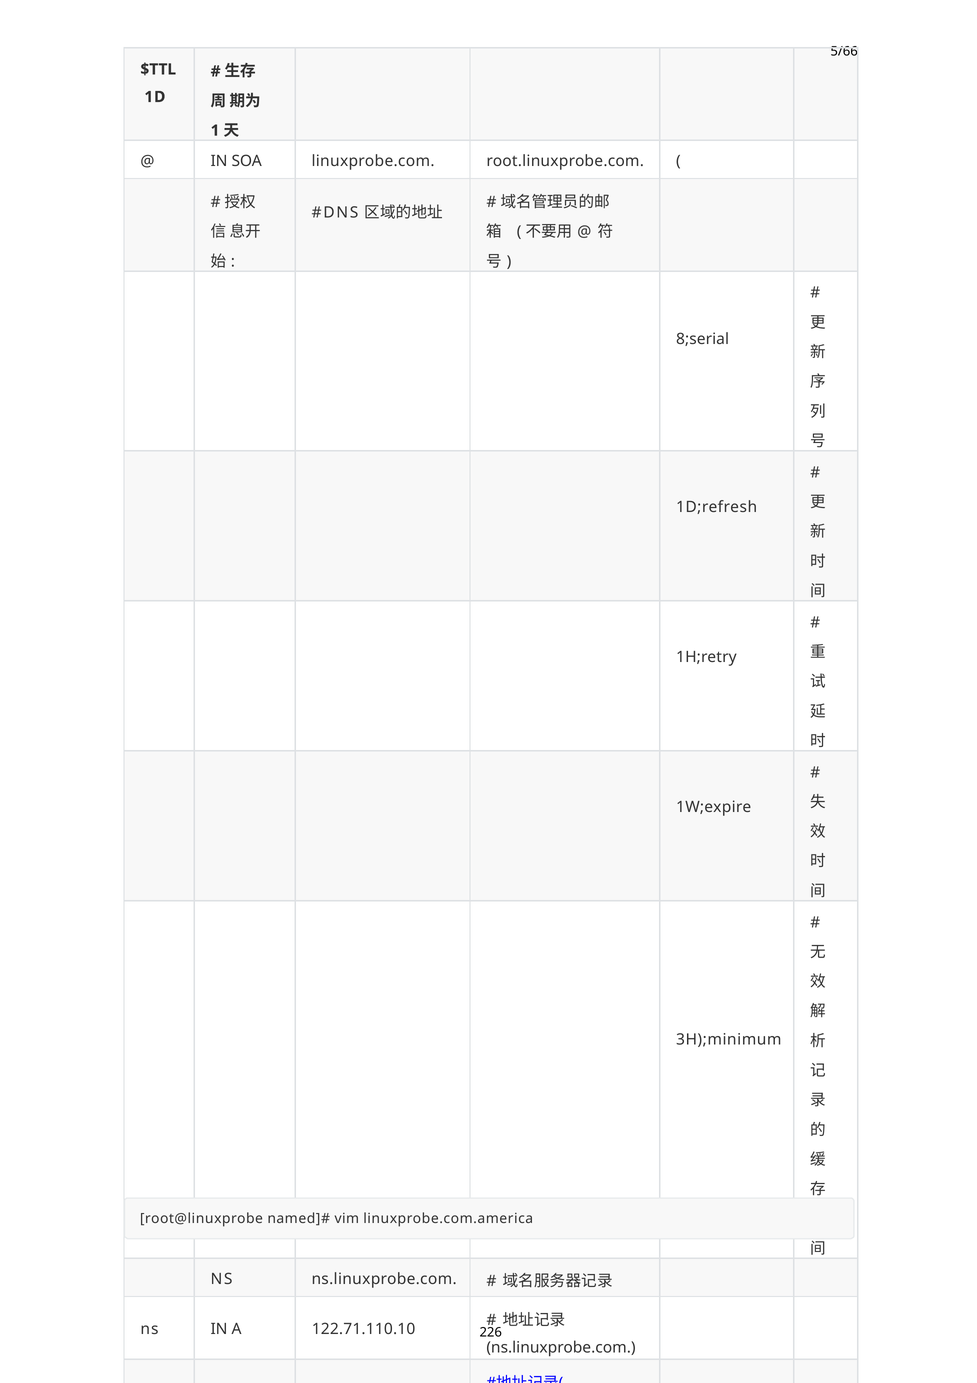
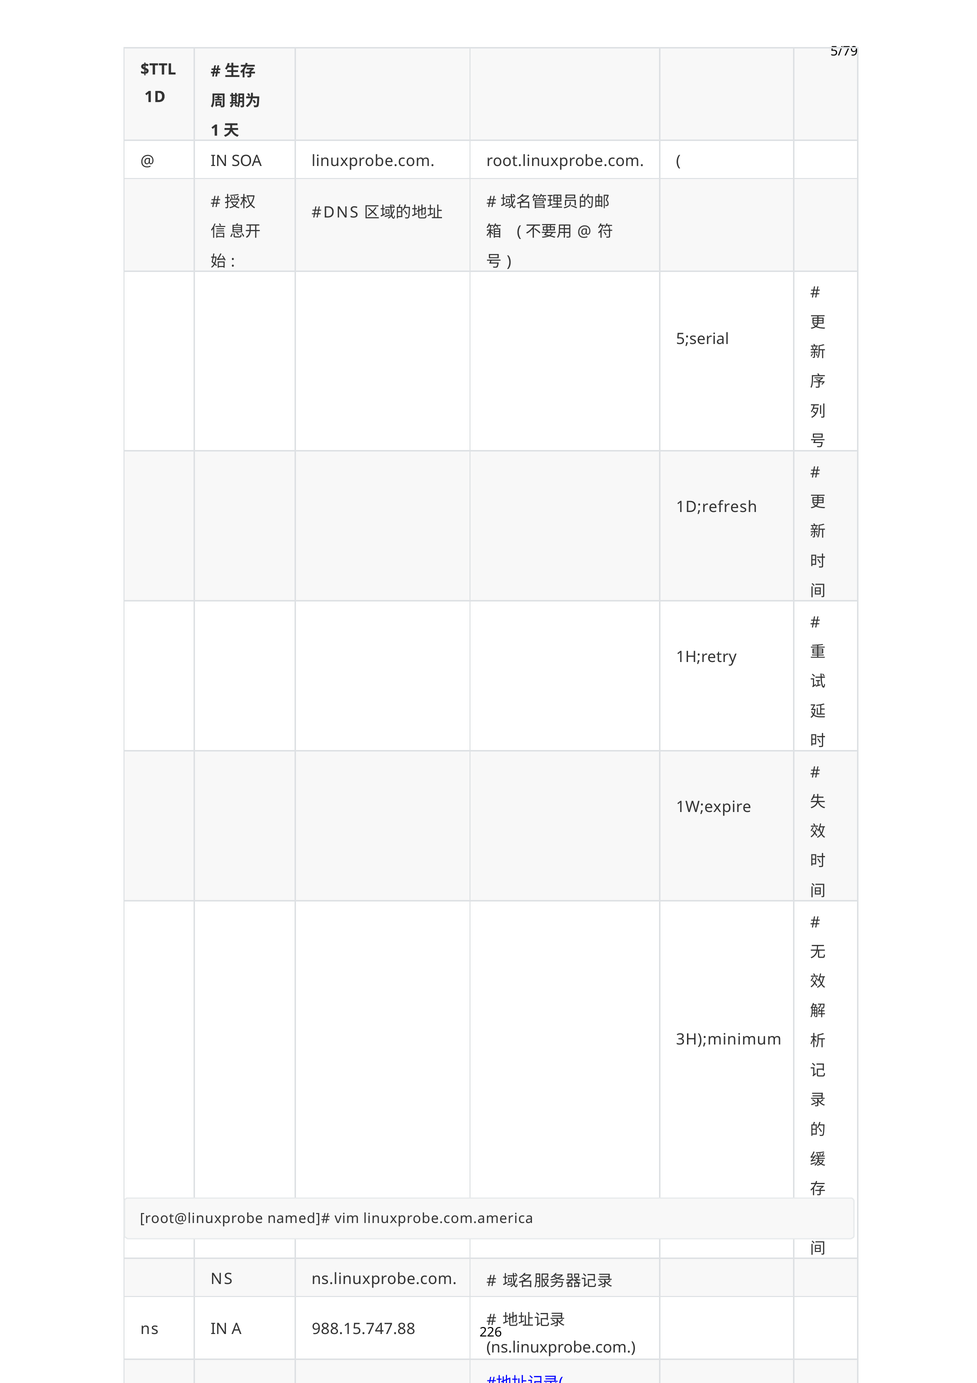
5/66: 5/66 -> 5/79 (844, 51)
8;serial: 8;serial -> 5;serial (703, 339)
122.71.110.10: 122.71.110.10 -> 988.15.747.88 (364, 1329)
